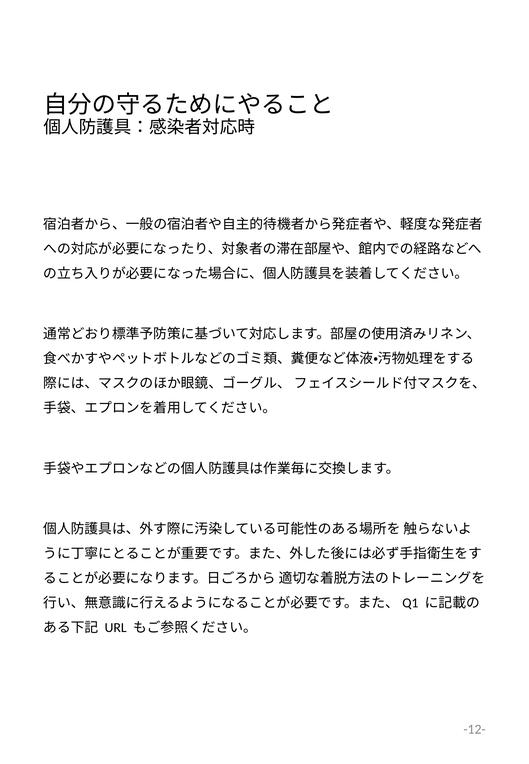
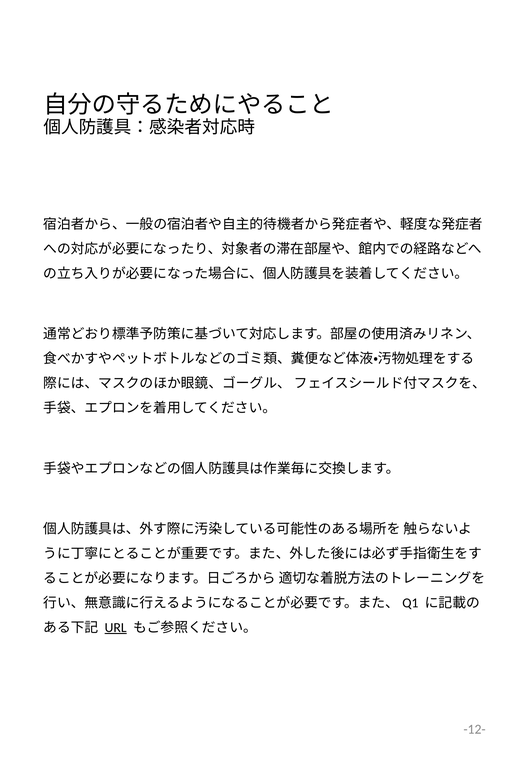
URL underline: none -> present (116, 628)
